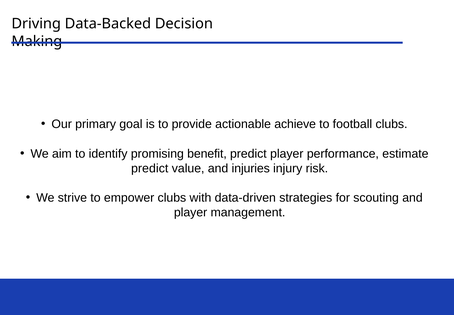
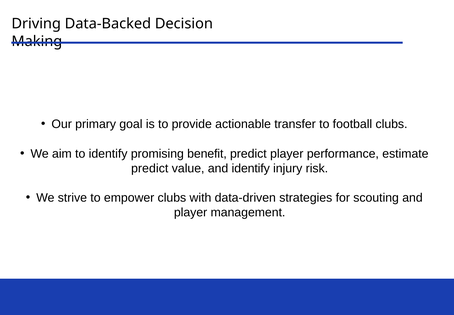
achieve: achieve -> transfer (295, 124)
and injuries: injuries -> identify (251, 168)
